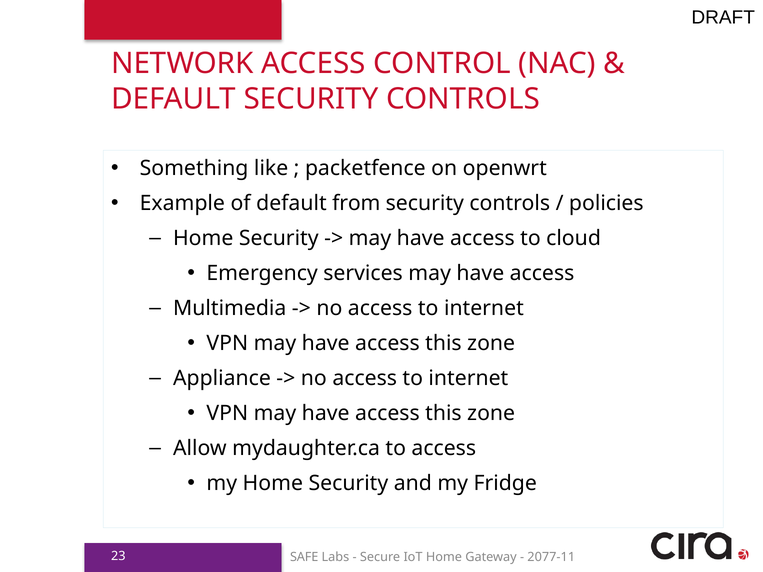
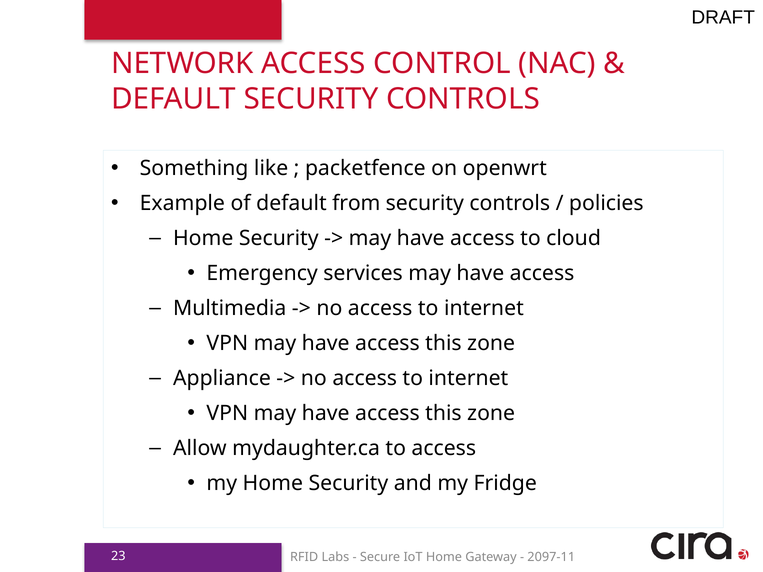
SAFE: SAFE -> RFID (304, 557)
2077-11: 2077-11 -> 2097-11 (551, 557)
